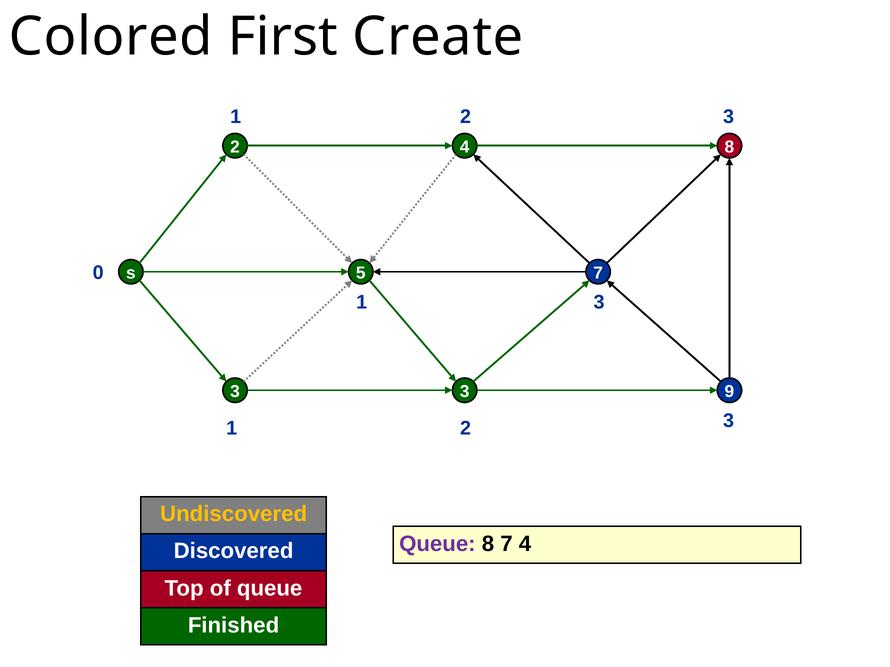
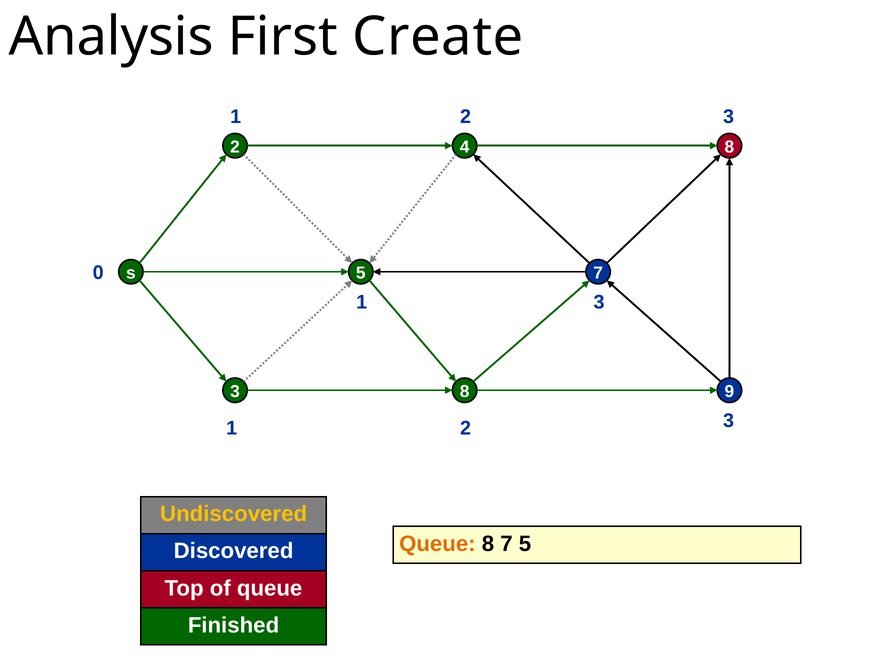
Colored: Colored -> Analysis (111, 37)
3: 3 -> 8 (465, 392)
Queue colour: purple -> orange (437, 544)
7 4: 4 -> 5 (525, 544)
